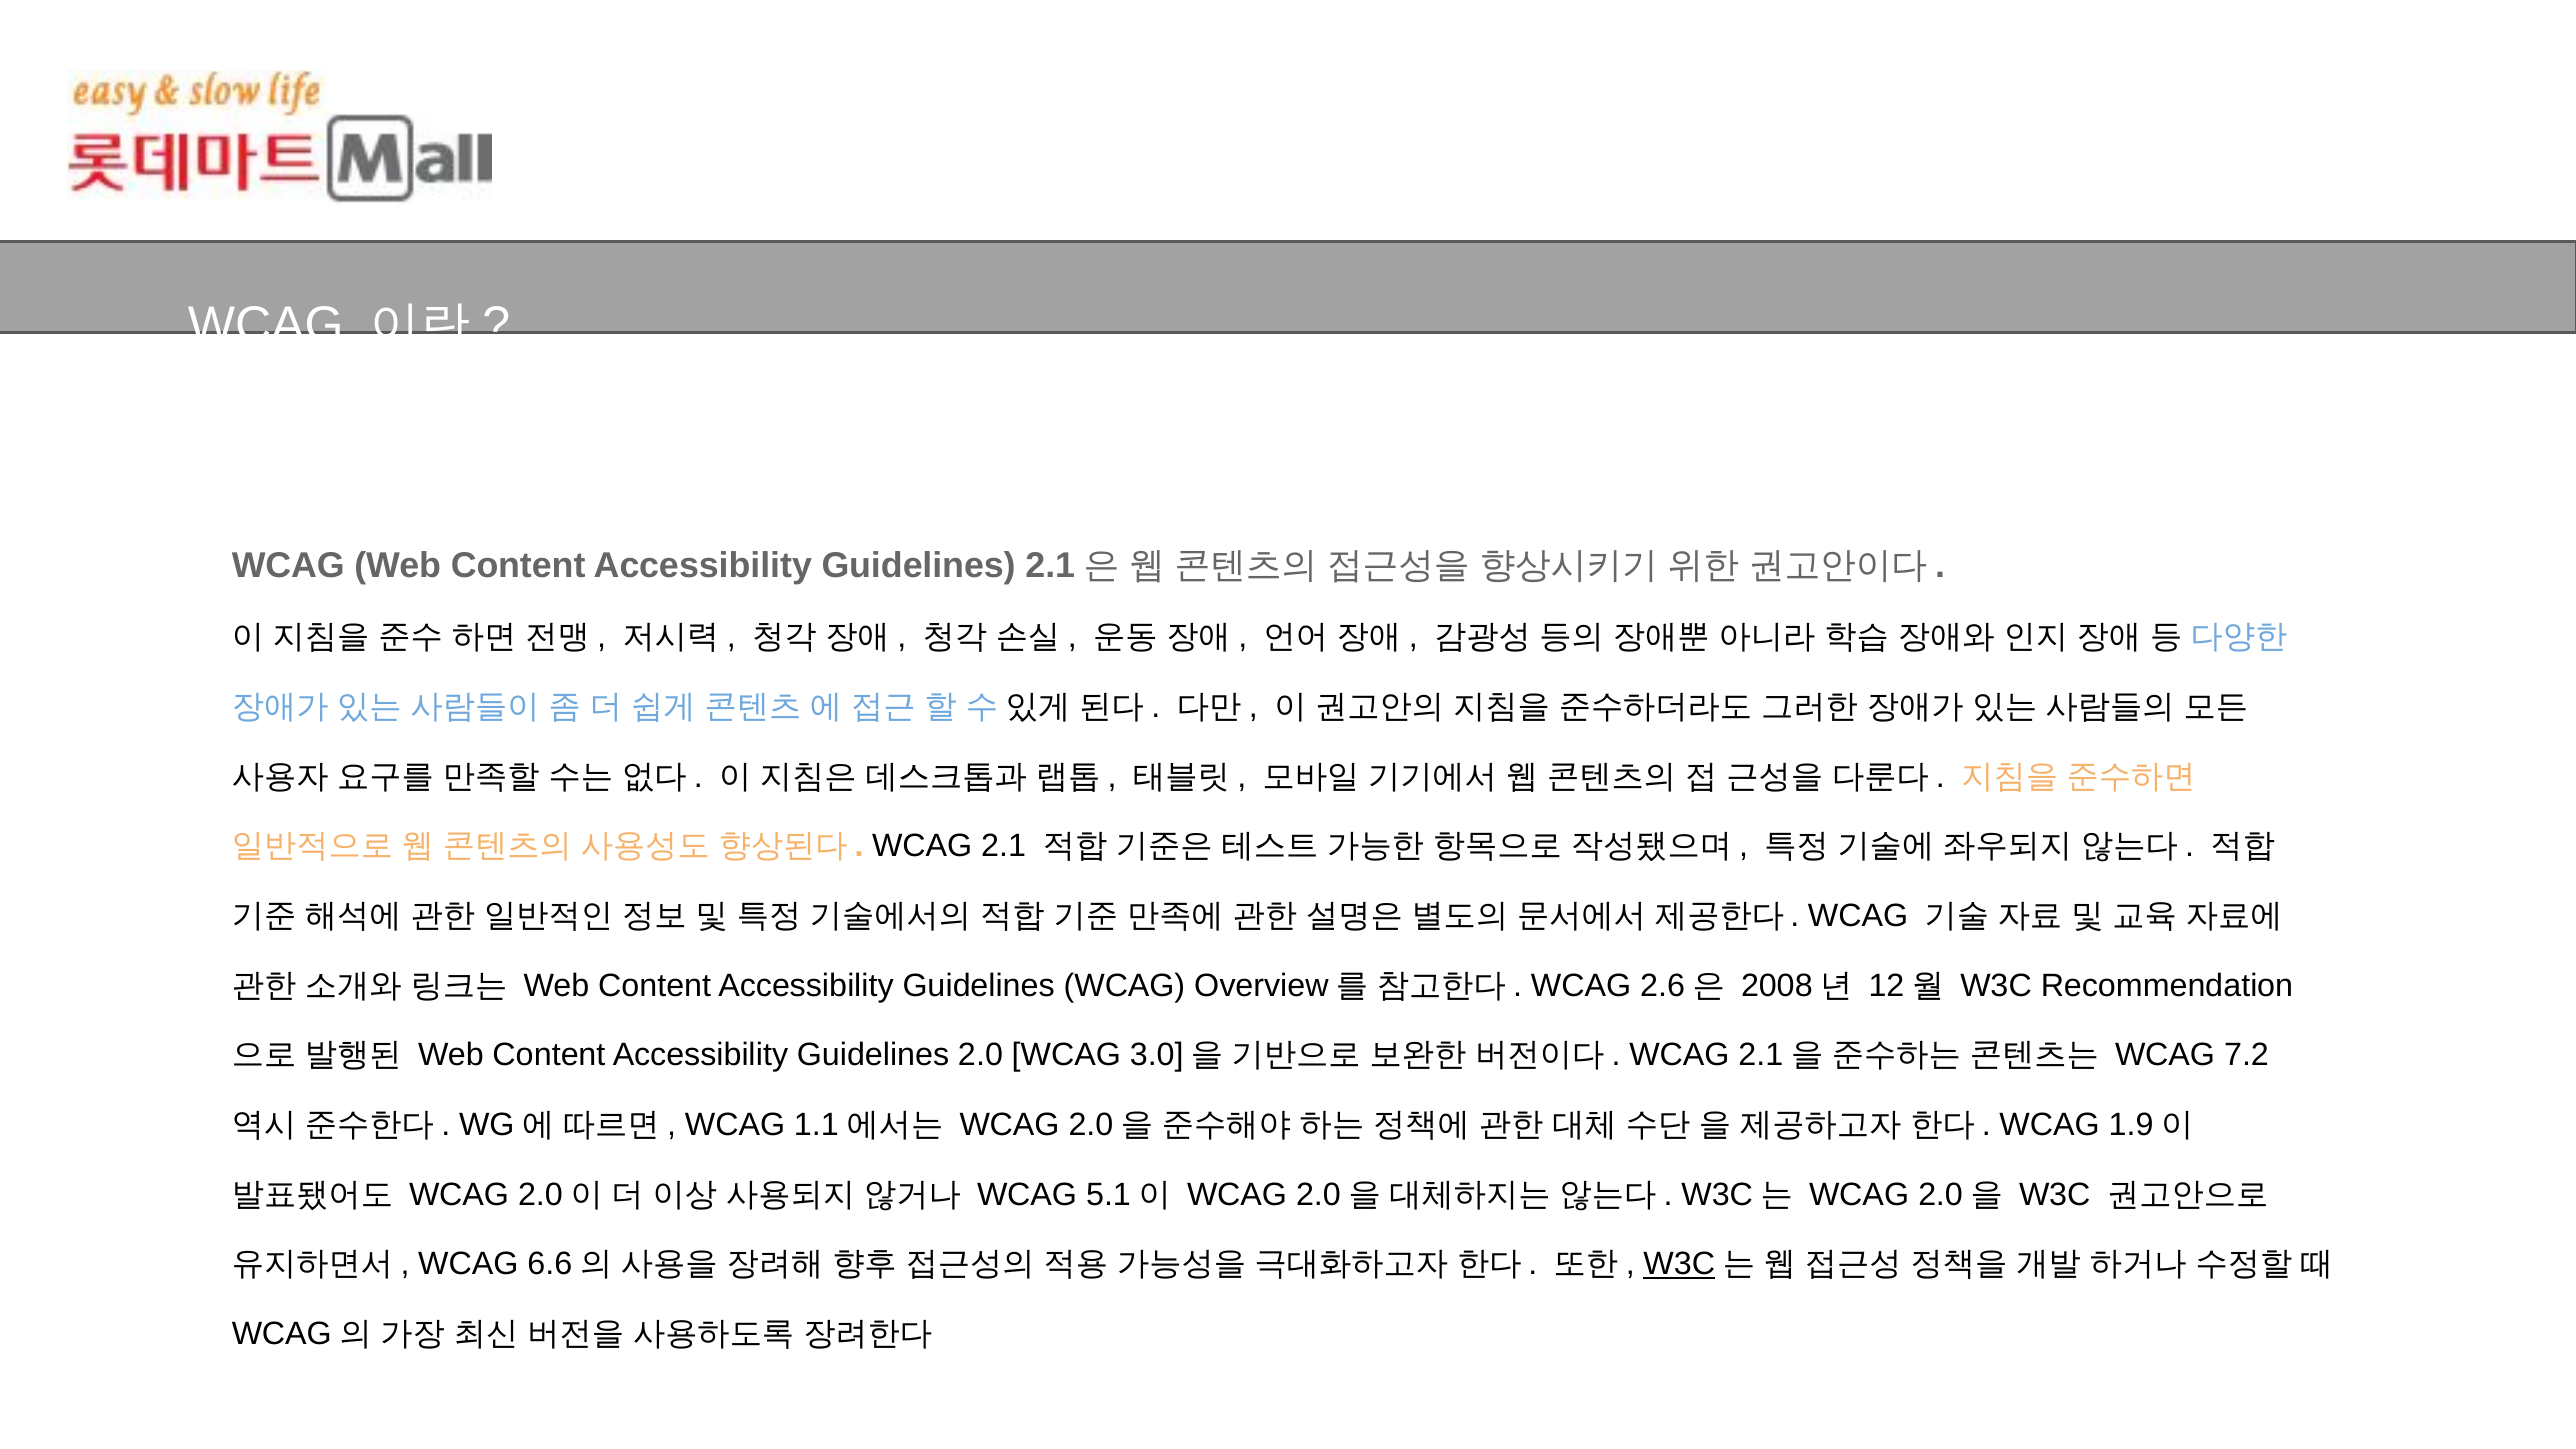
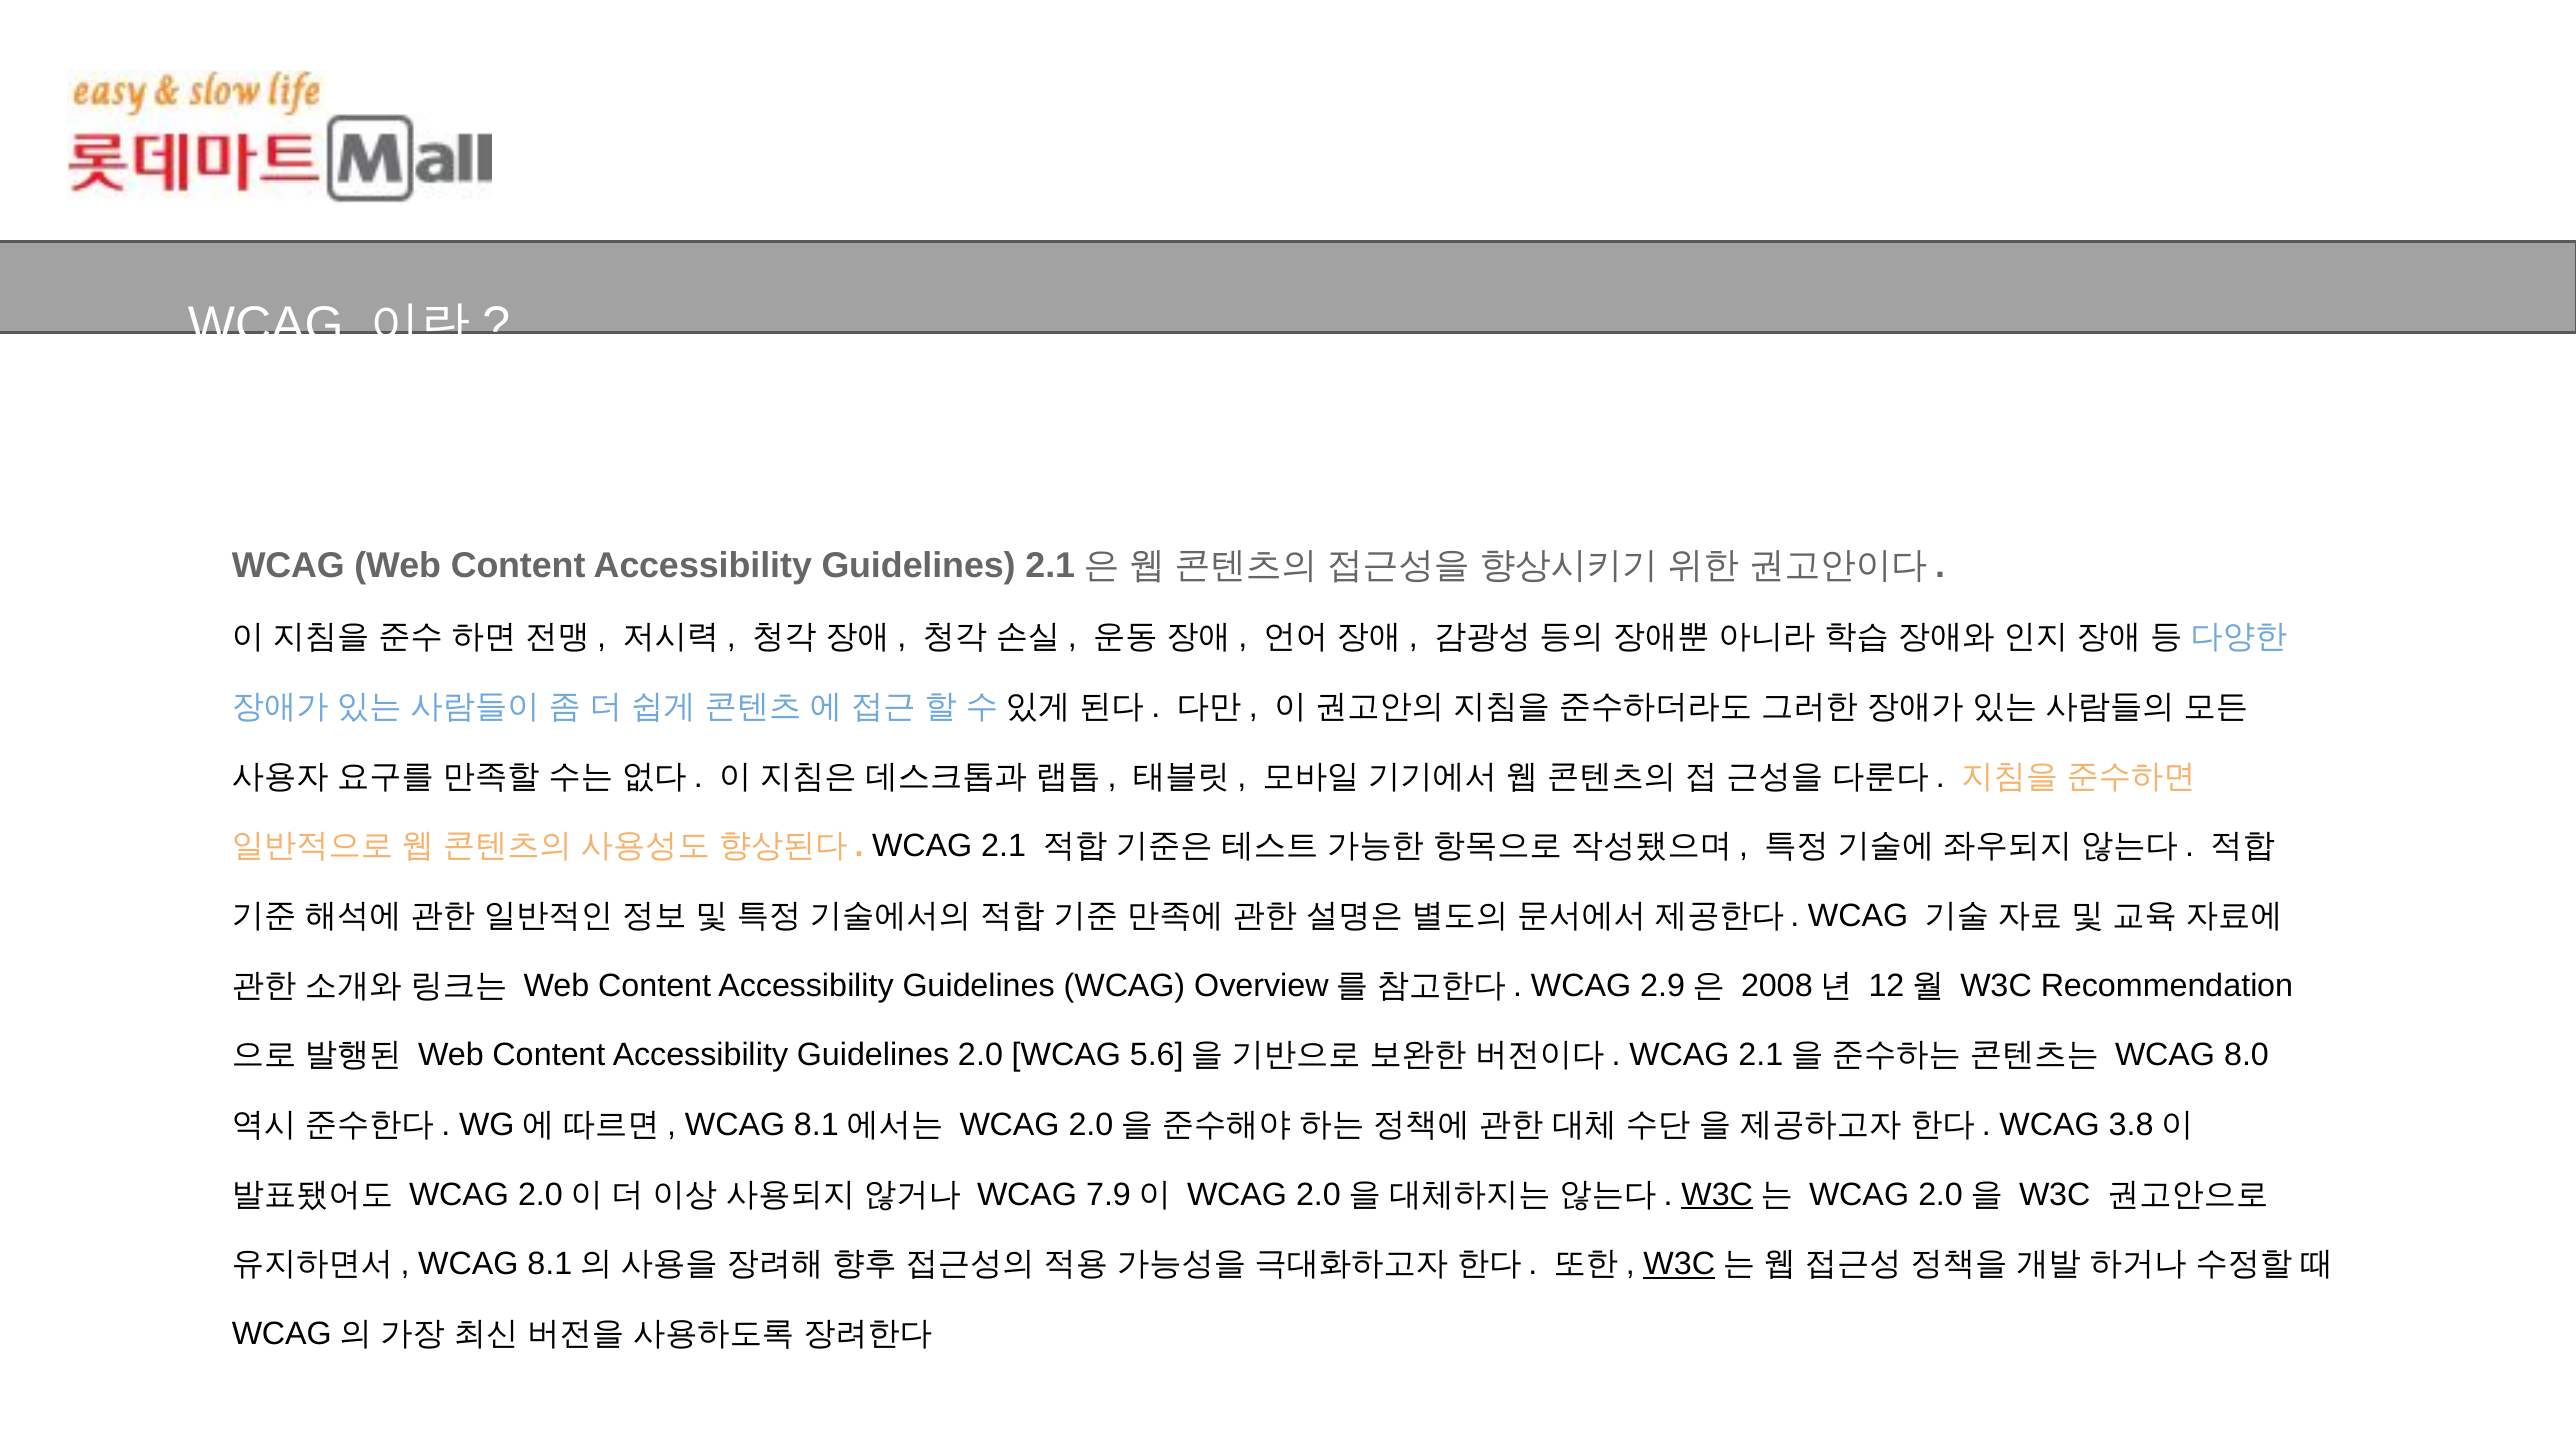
2.6: 2.6 -> 2.9 (1662, 985)
3.0: 3.0 -> 5.6 (1157, 1055)
7.2: 7.2 -> 8.0 (2247, 1055)
1.1: 1.1 -> 8.1 (816, 1125)
1.9: 1.9 -> 3.8 (2131, 1125)
5.1: 5.1 -> 7.9 (1109, 1195)
W3C underline: none -> present (1717, 1195)
6.6: 6.6 -> 8.1 (550, 1264)
